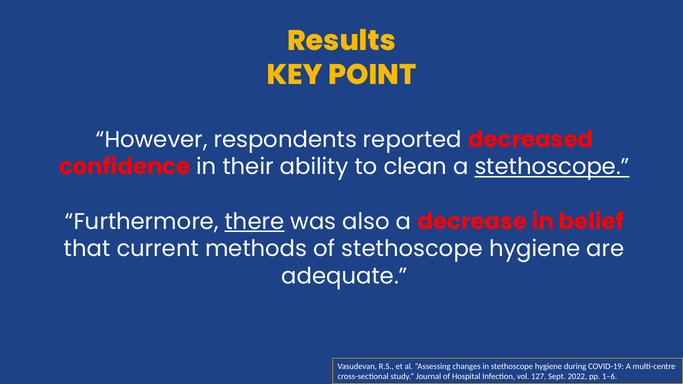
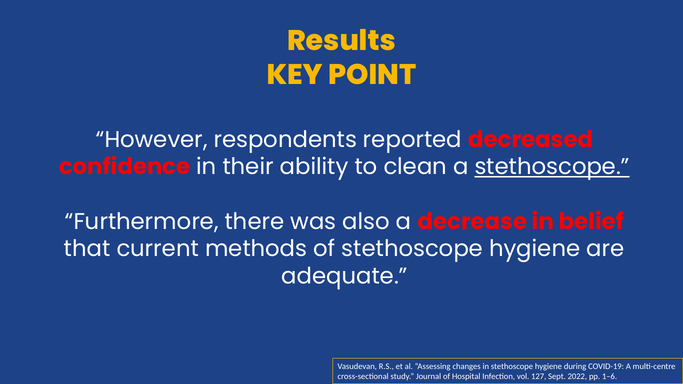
there underline: present -> none (254, 222)
